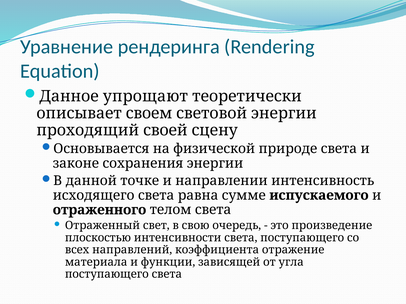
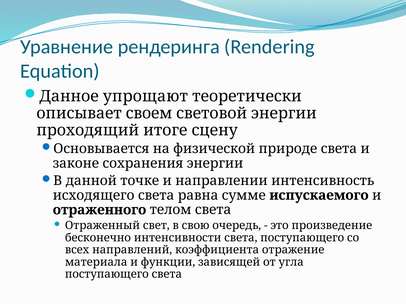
своей: своей -> итоге (165, 130)
плоскостью: плоскостью -> бесконечно (98, 238)
